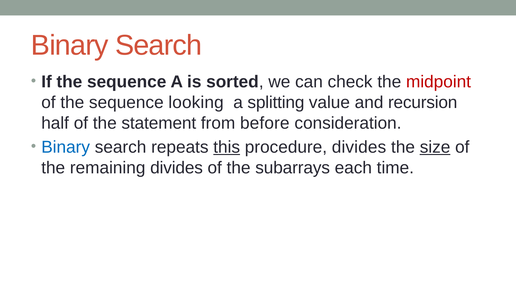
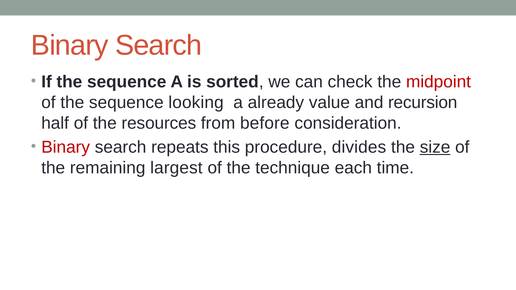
splitting: splitting -> already (276, 102)
statement: statement -> resources (159, 123)
Binary colour: blue -> red (66, 147)
this underline: present -> none (227, 147)
remaining divides: divides -> largest (176, 168)
subarrays: subarrays -> technique (293, 168)
